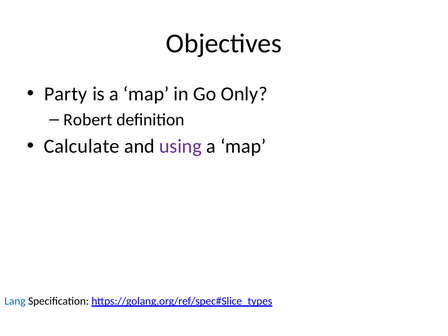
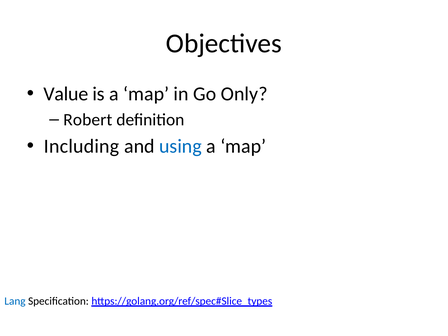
Party: Party -> Value (66, 94)
Calculate: Calculate -> Including (82, 146)
using colour: purple -> blue (180, 146)
